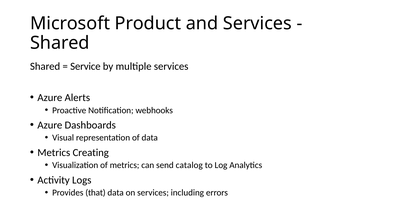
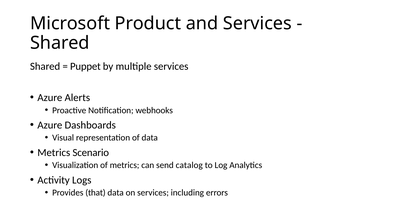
Service: Service -> Puppet (85, 66)
Creating: Creating -> Scenario (91, 152)
